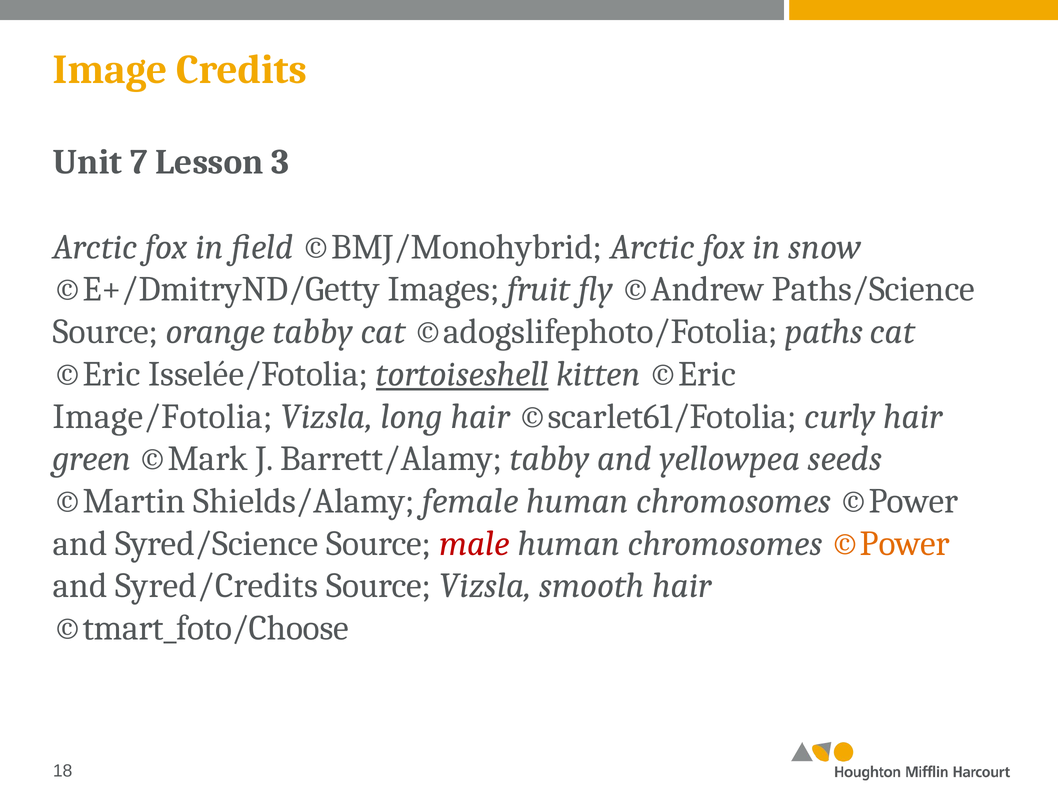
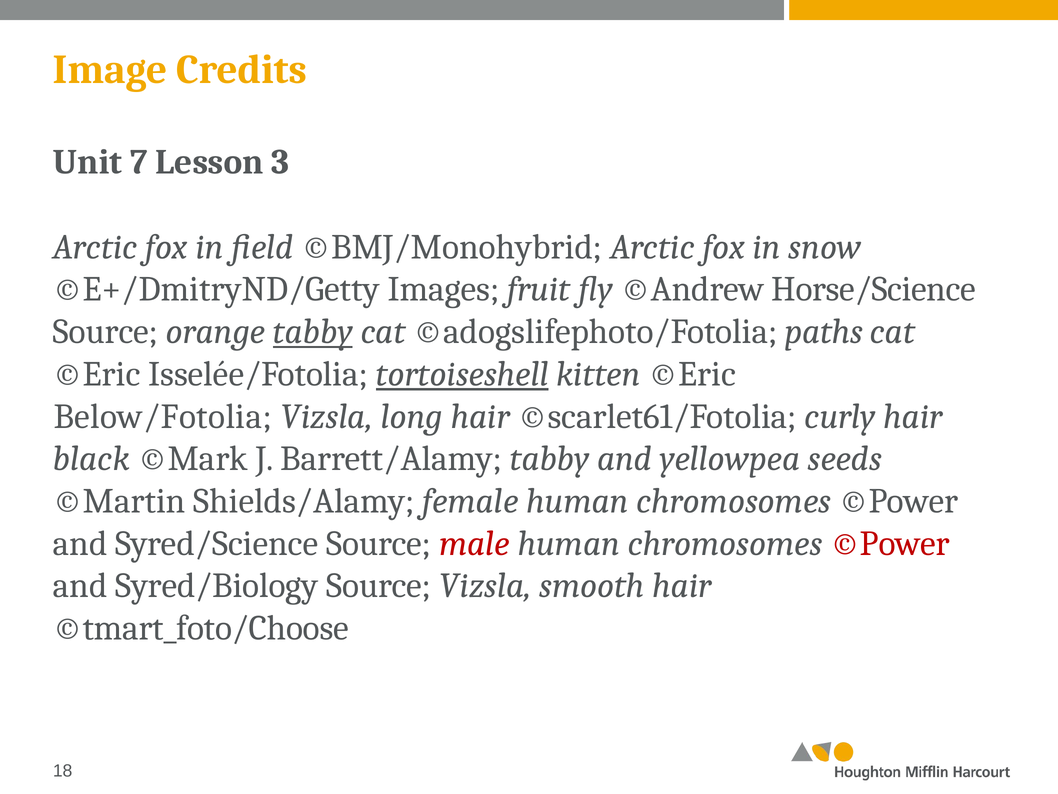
Paths/Science: Paths/Science -> Horse/Science (874, 289)
tabby underline: none -> present (313, 331)
Image/Fotolia: Image/Fotolia -> Below/Fotolia (163, 416)
green: green -> black (91, 458)
©Power colour: orange -> red (890, 543)
Syred/Credits: Syred/Credits -> Syred/Biology (217, 585)
